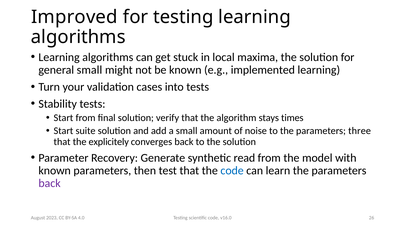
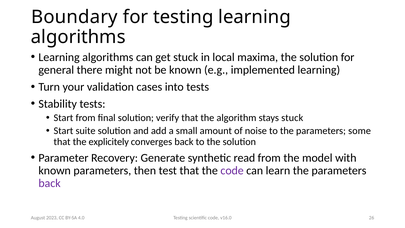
Improved: Improved -> Boundary (74, 17)
general small: small -> there (90, 70)
stays times: times -> stuck (292, 118)
three: three -> some (360, 131)
code colour: blue -> purple (232, 170)
